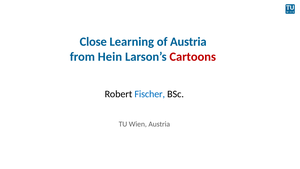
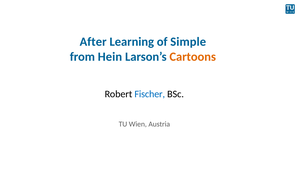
Close: Close -> After (93, 42)
of Austria: Austria -> Simple (188, 42)
Cartoons colour: red -> orange (193, 57)
